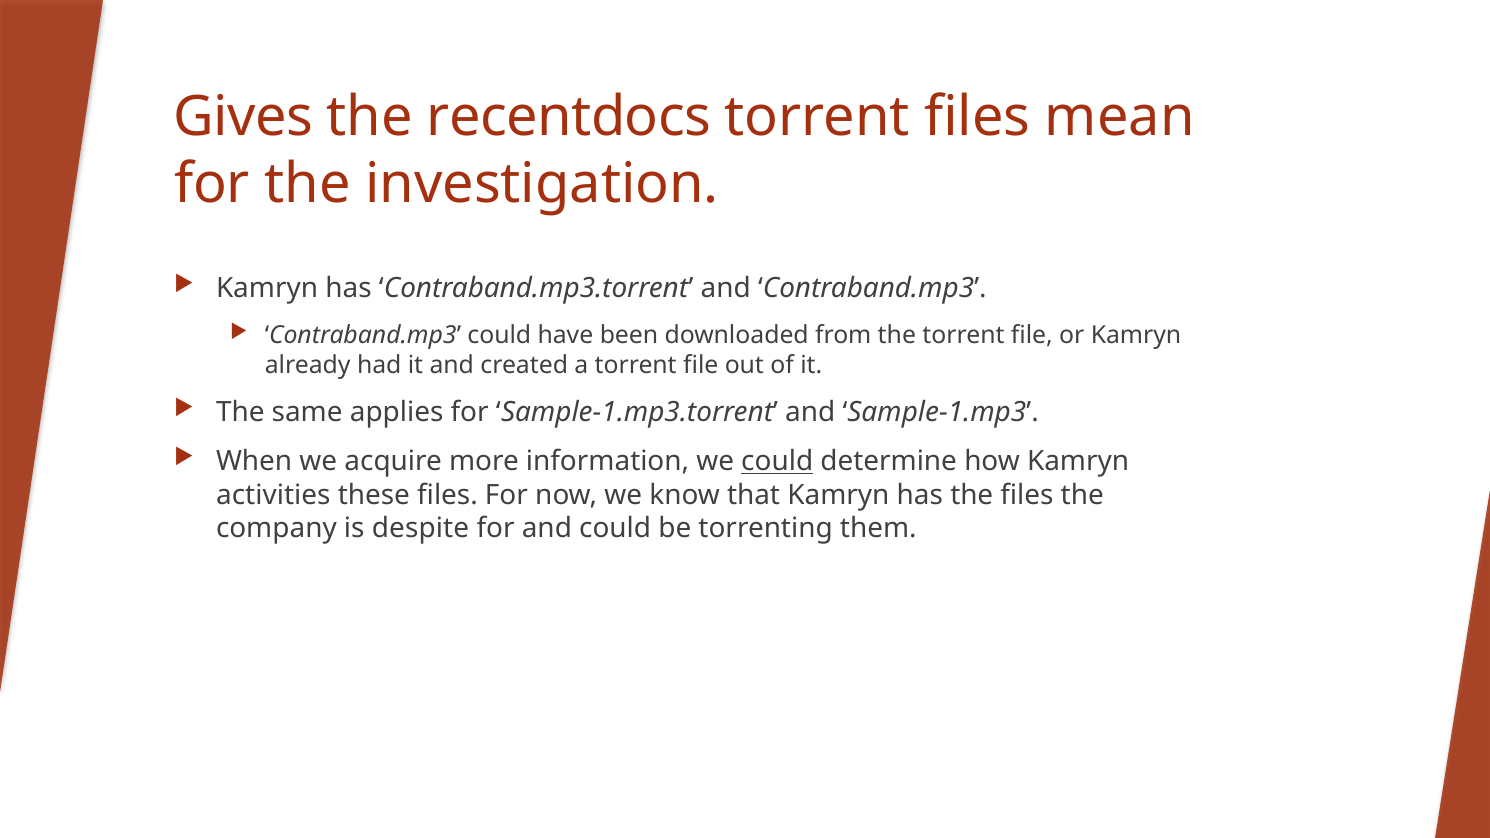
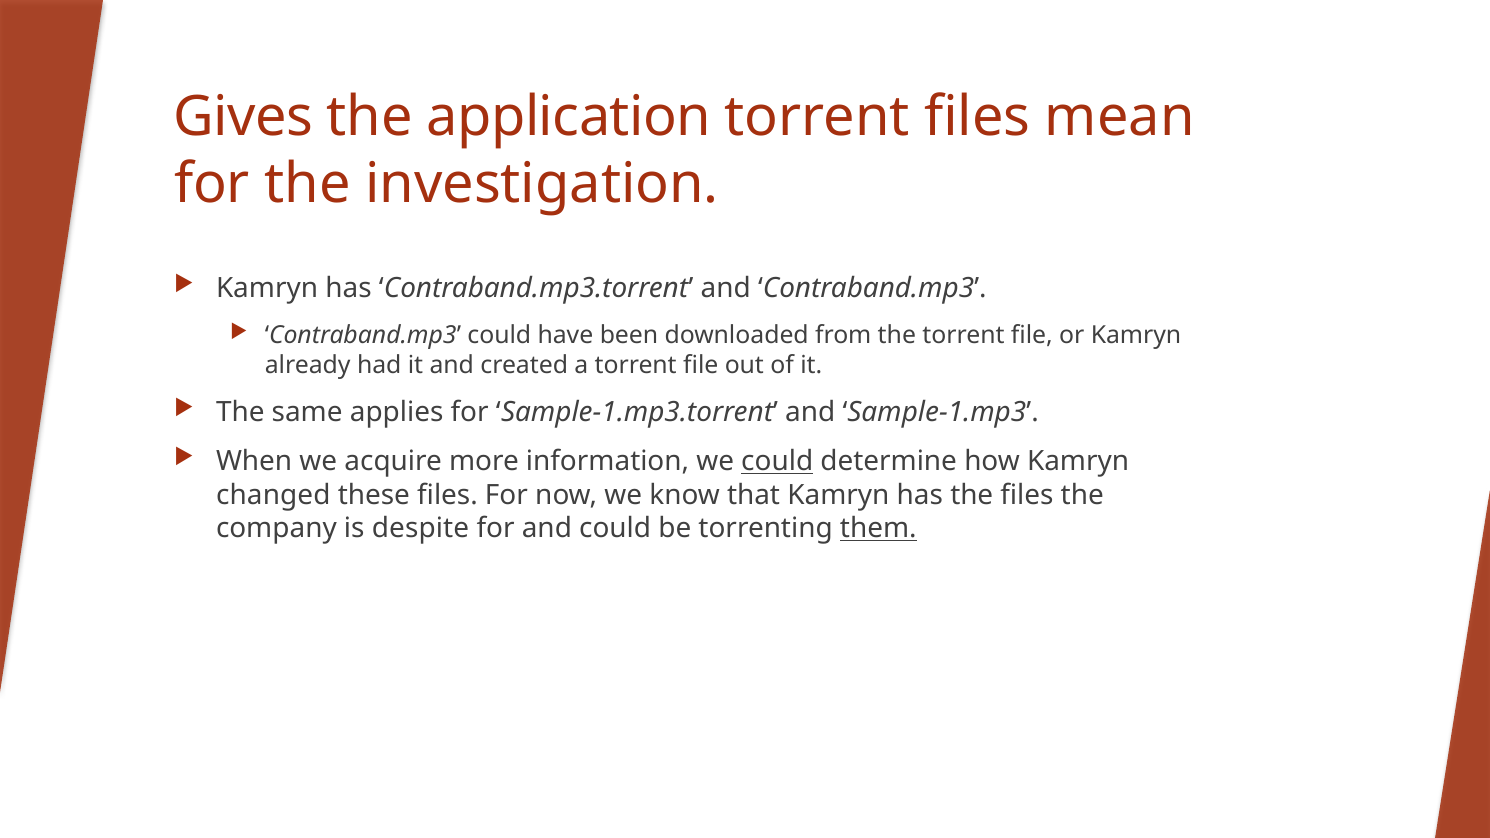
recentdocs: recentdocs -> application (569, 118)
activities: activities -> changed (273, 495)
them underline: none -> present (878, 529)
